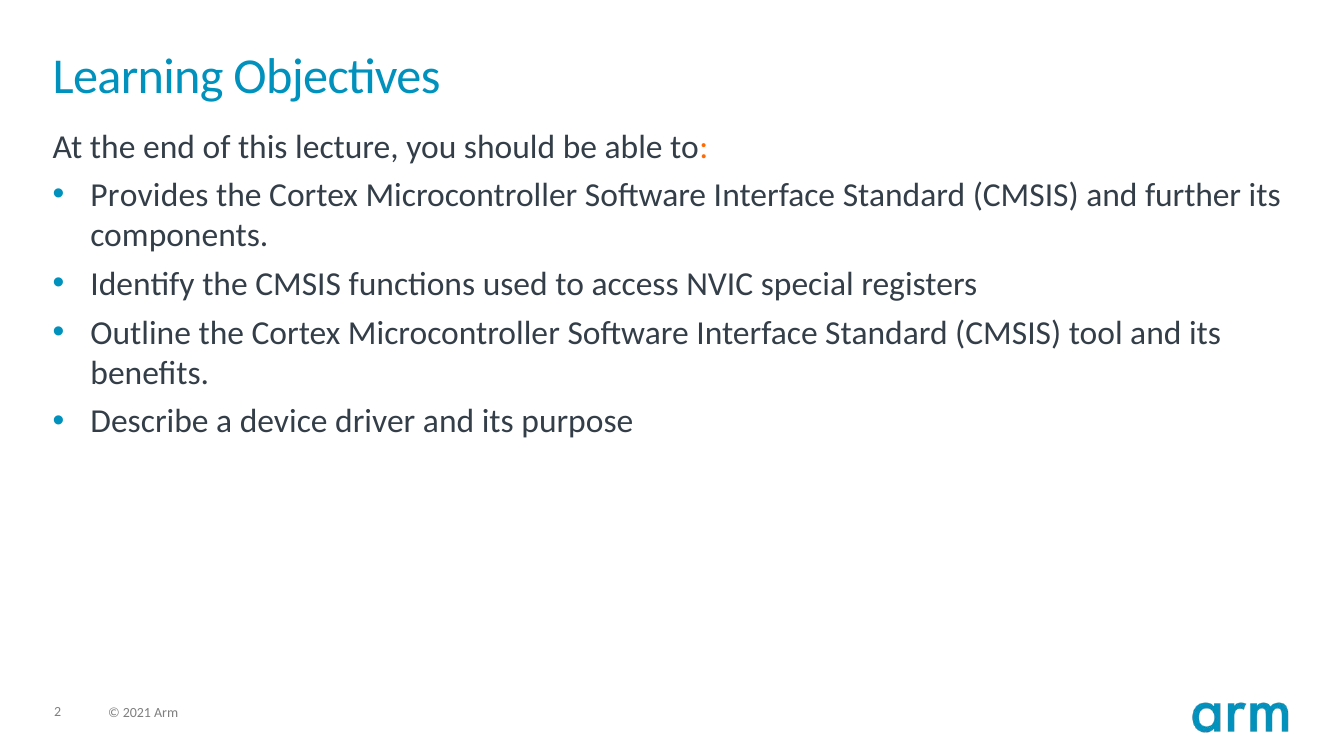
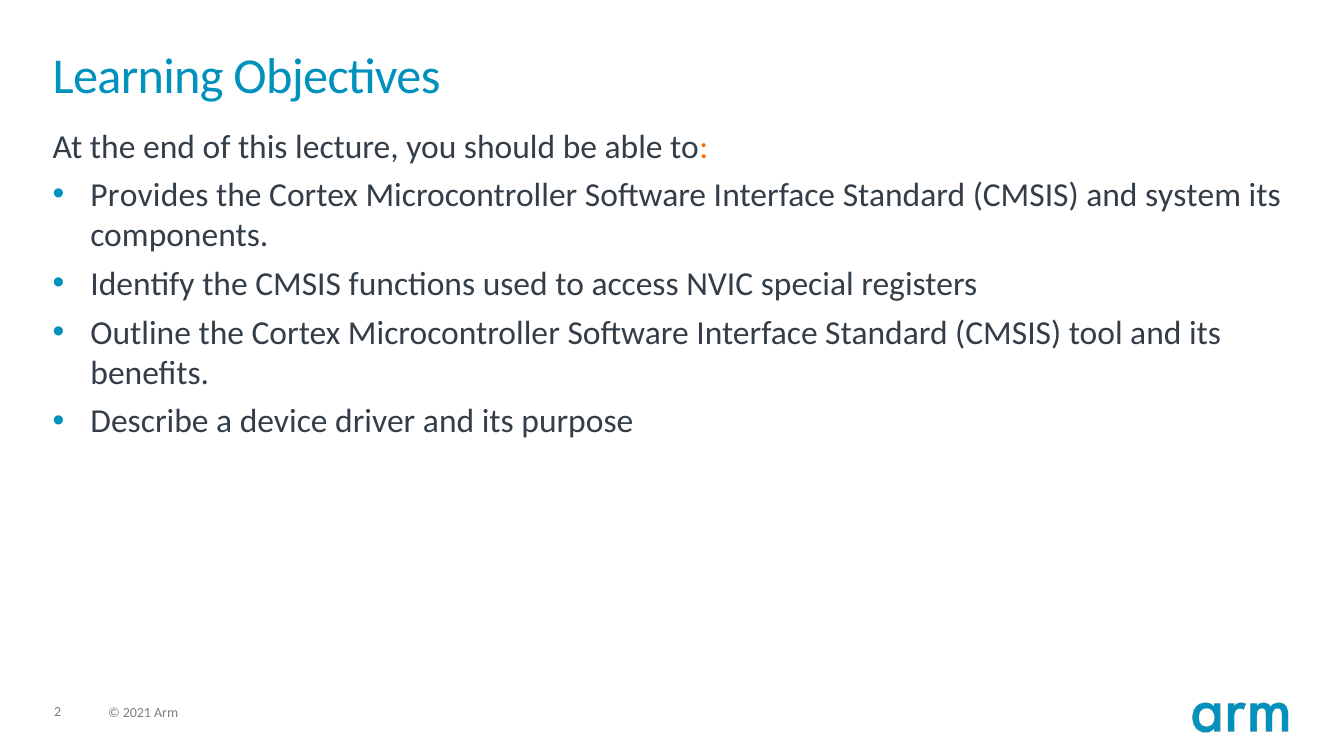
further: further -> system (1193, 196)
